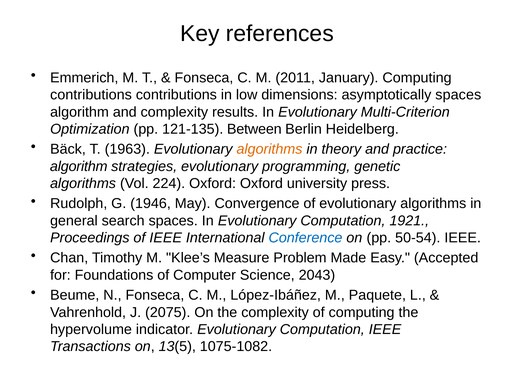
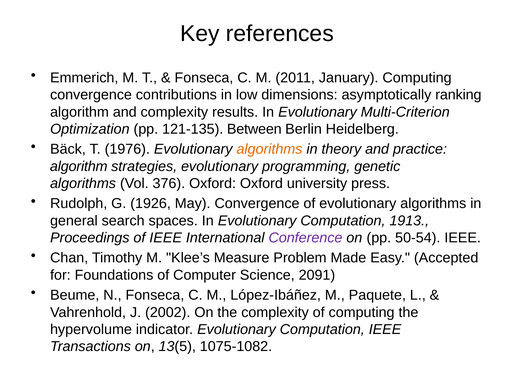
contributions: contributions -> convergence (91, 95)
asymptotically spaces: spaces -> ranking (458, 95)
1963: 1963 -> 1976 (127, 149)
224: 224 -> 376 (169, 183)
1946: 1946 -> 1926 (151, 203)
1921: 1921 -> 1913 (409, 220)
Conference colour: blue -> purple (305, 238)
2043: 2043 -> 2091 (317, 275)
2075: 2075 -> 2002 (168, 312)
